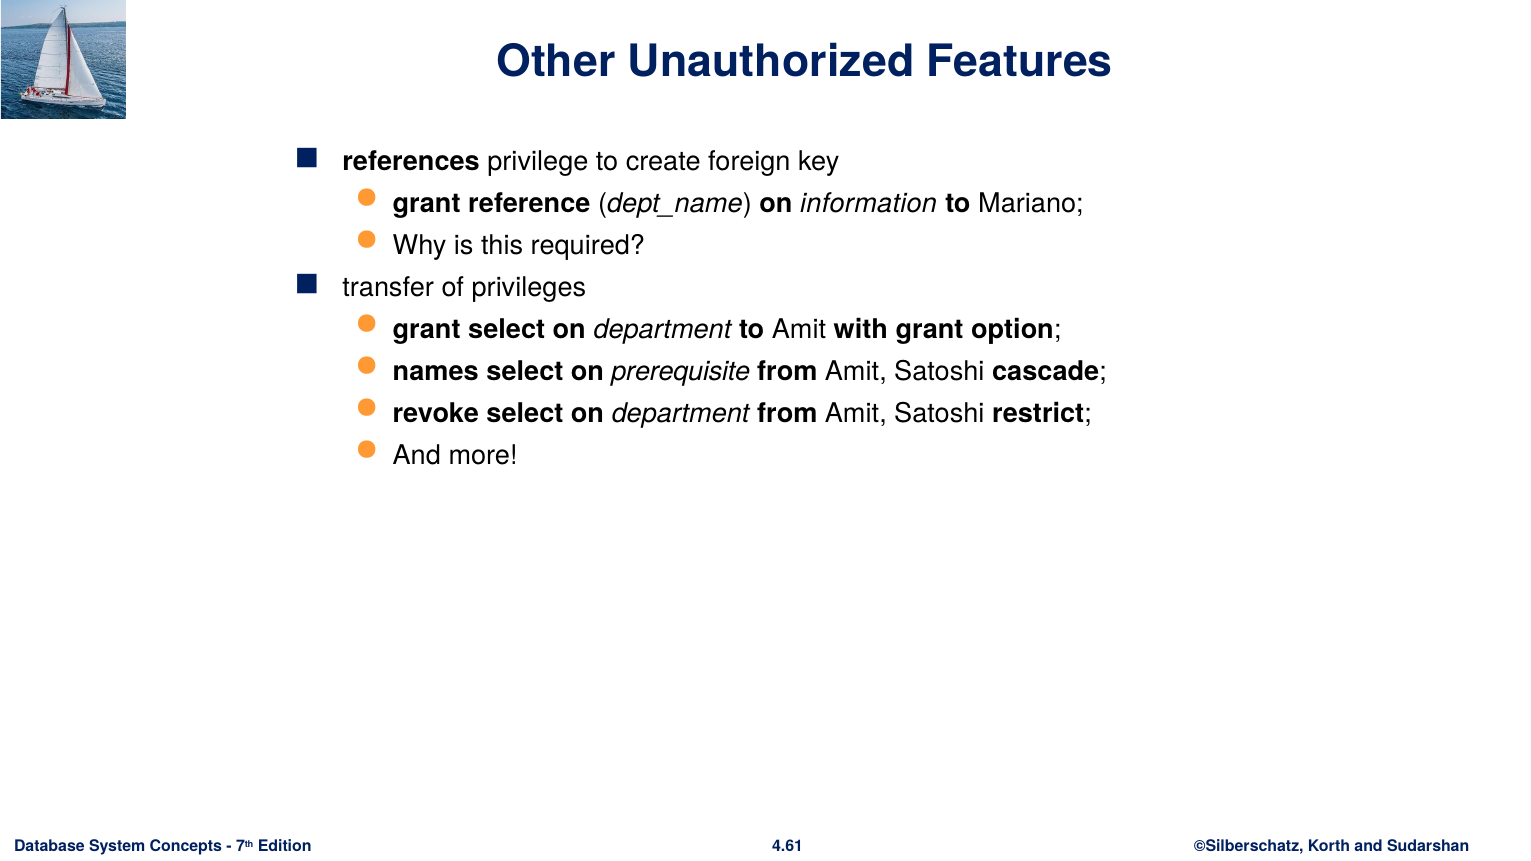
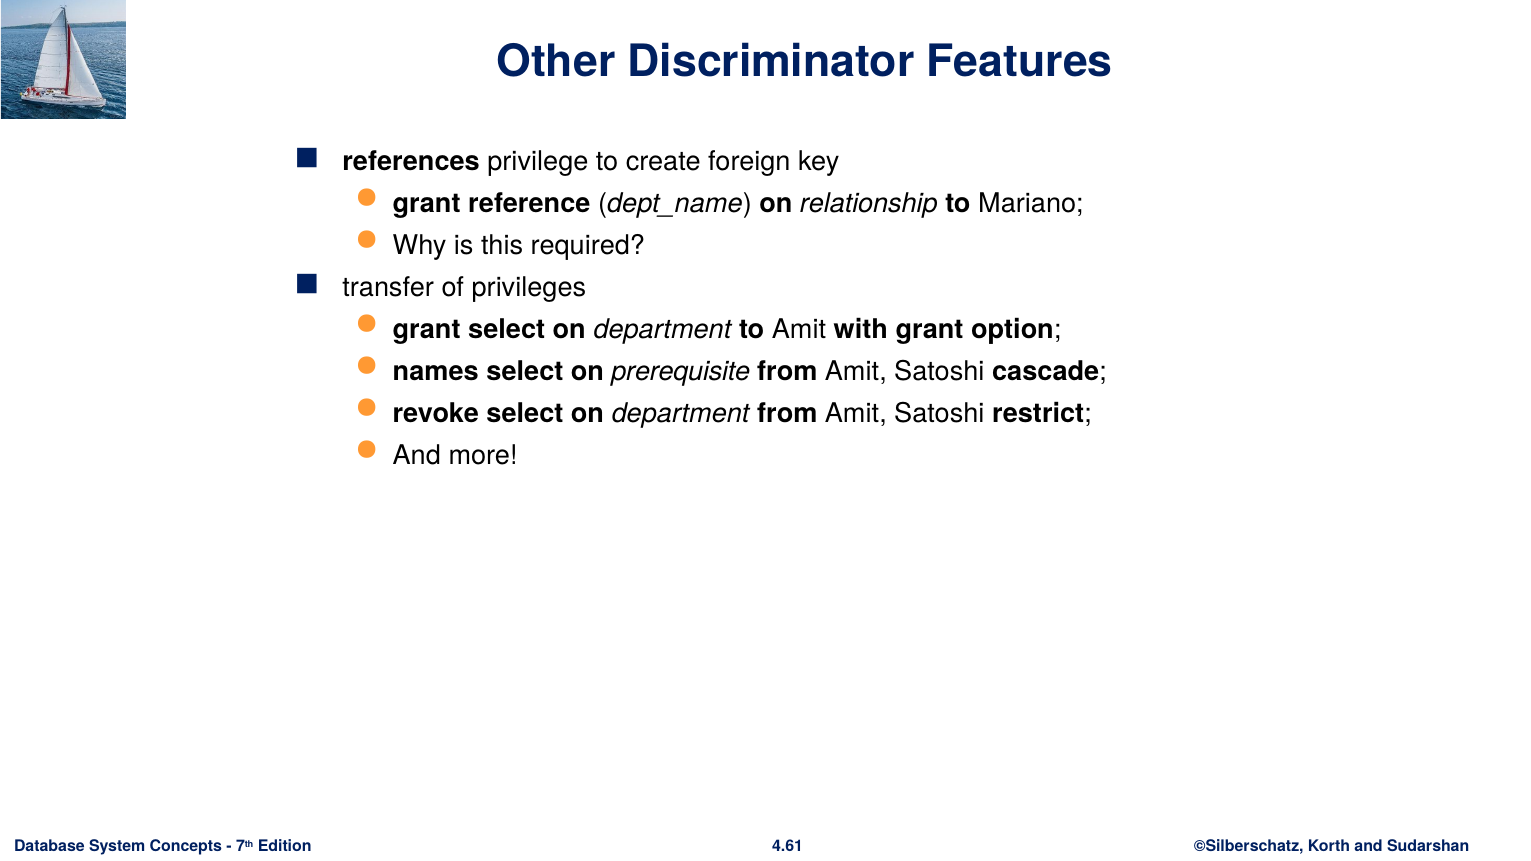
Unauthorized: Unauthorized -> Discriminator (771, 62)
information: information -> relationship (869, 203)
